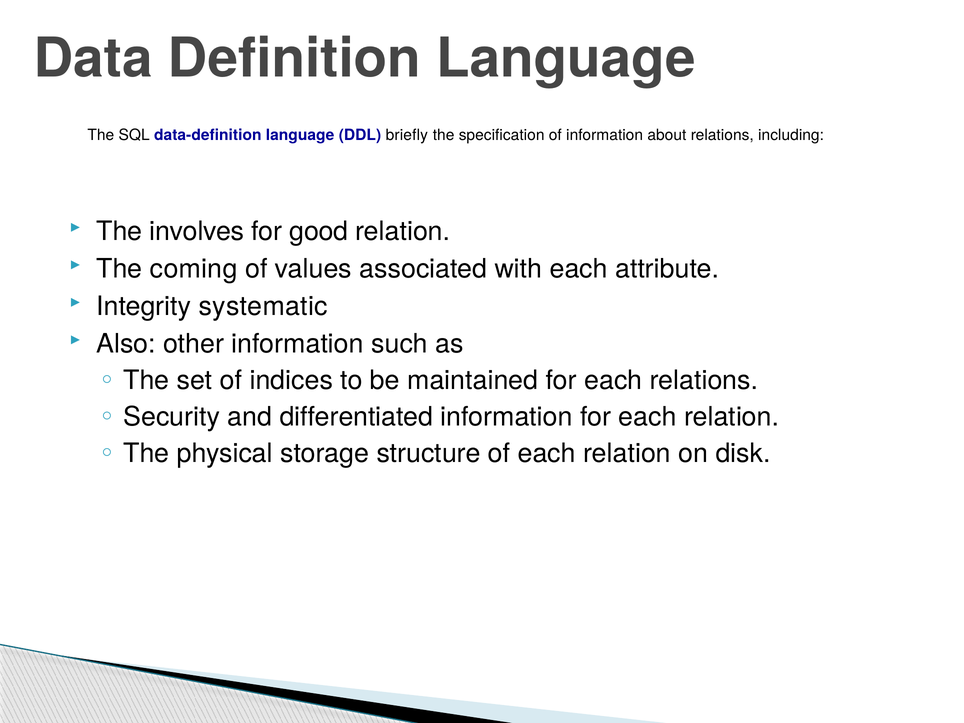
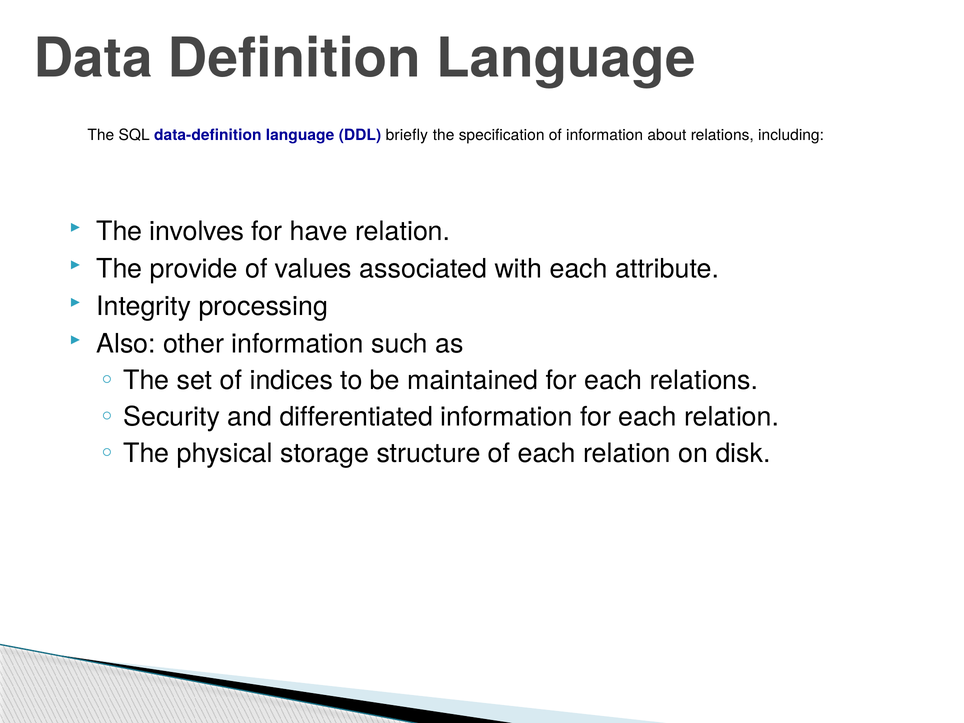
good: good -> have (319, 232)
coming: coming -> provide (194, 269)
systematic: systematic -> processing (263, 307)
